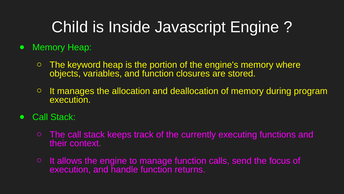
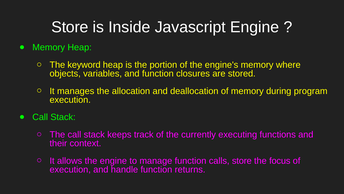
Child: Child -> Store (70, 27)
calls send: send -> store (242, 160)
